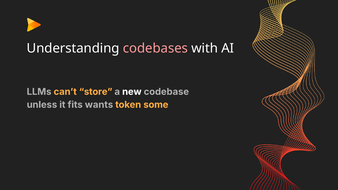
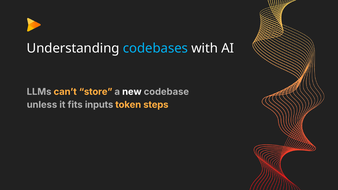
codebases colour: pink -> light blue (155, 48)
wants: wants -> inputs (99, 105)
some: some -> steps (156, 105)
